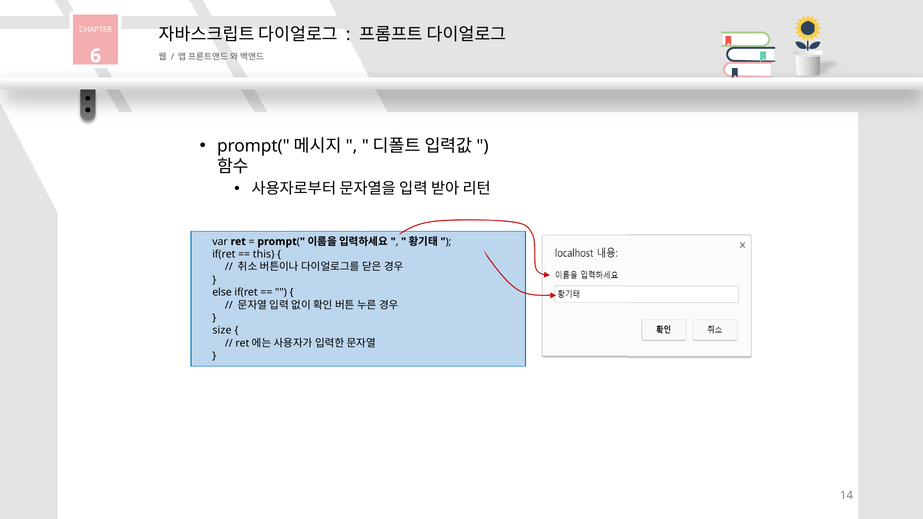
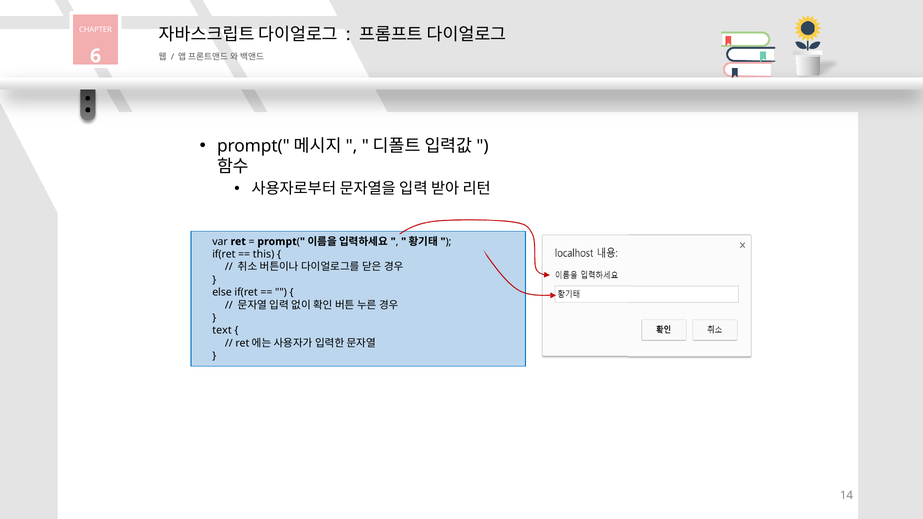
size: size -> text (222, 331)
